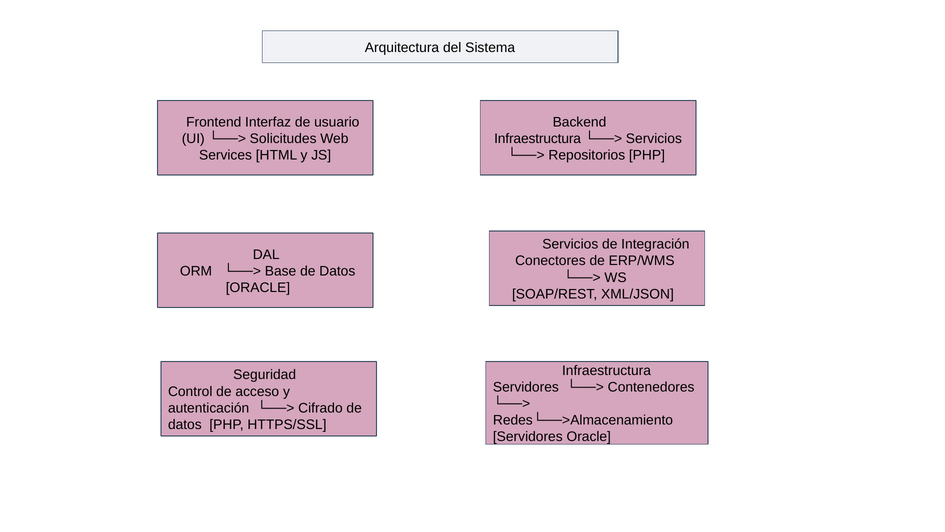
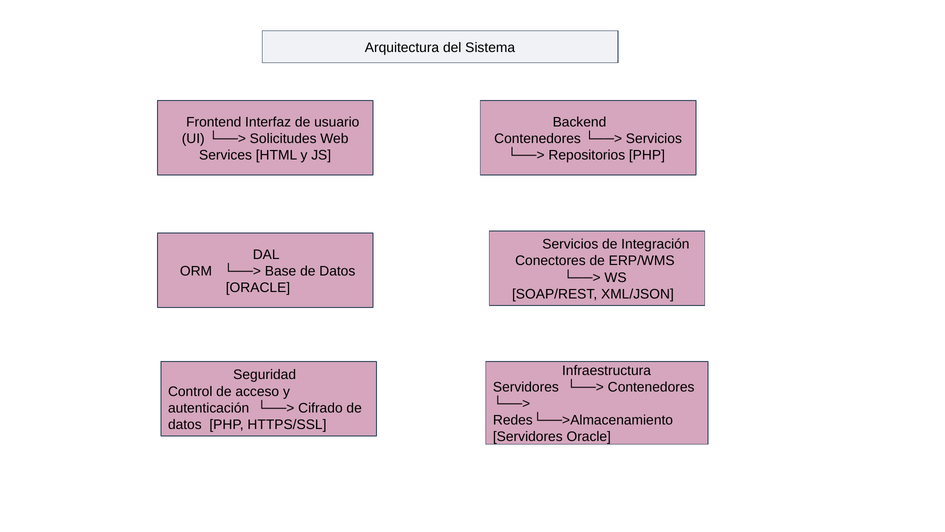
Infraestructura: Infraestructura -> Contenedores (538, 139)
